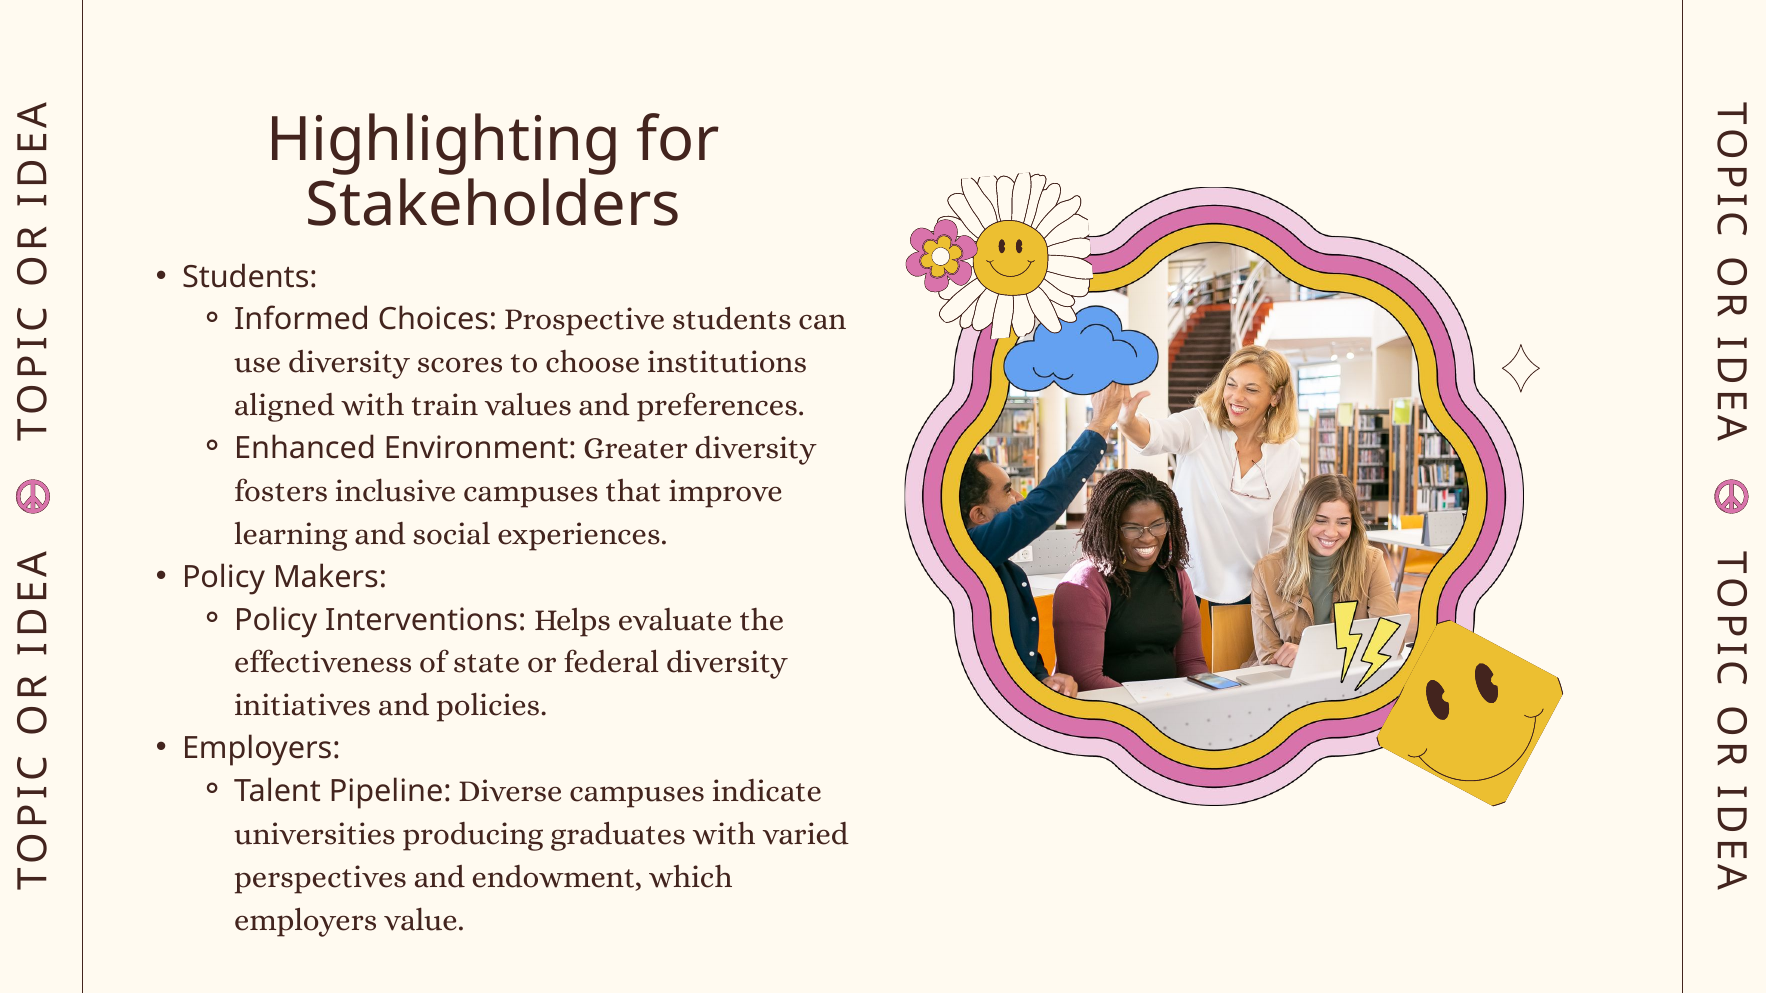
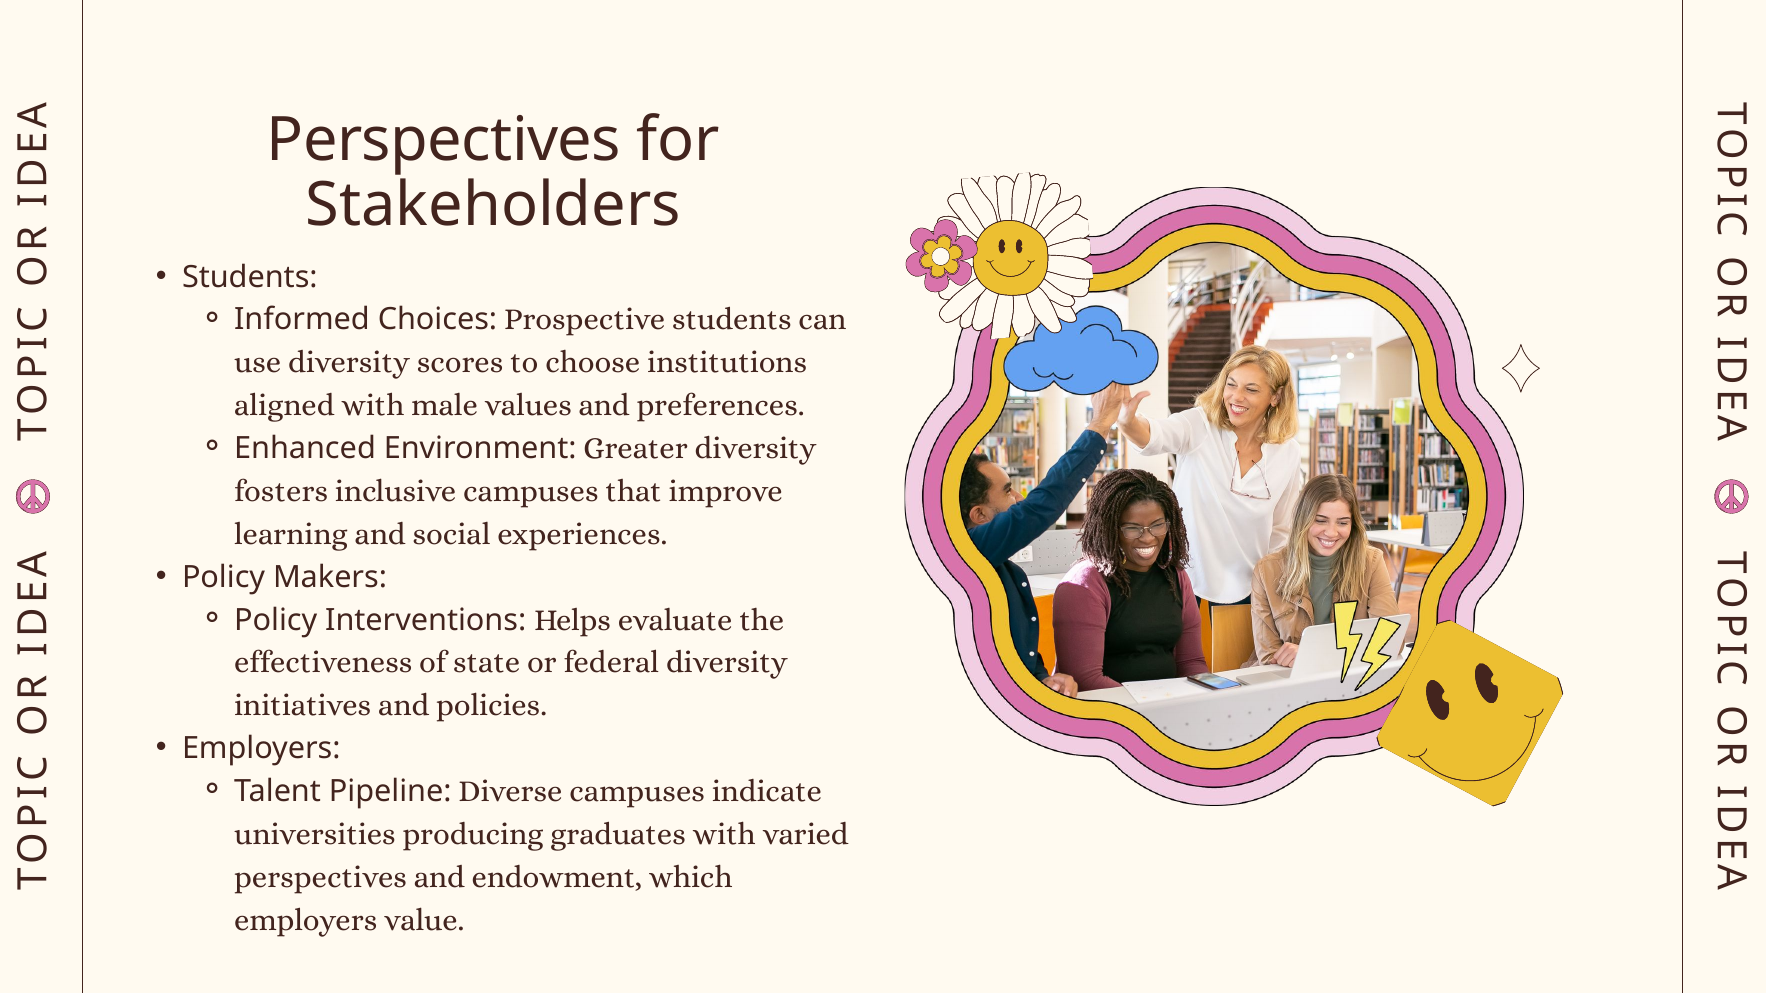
Highlighting: Highlighting -> Perspectives (444, 141)
train: train -> male (445, 406)
